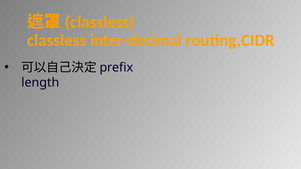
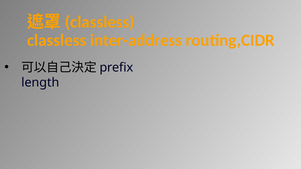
inter-decimal: inter-decimal -> inter-address (136, 40)
